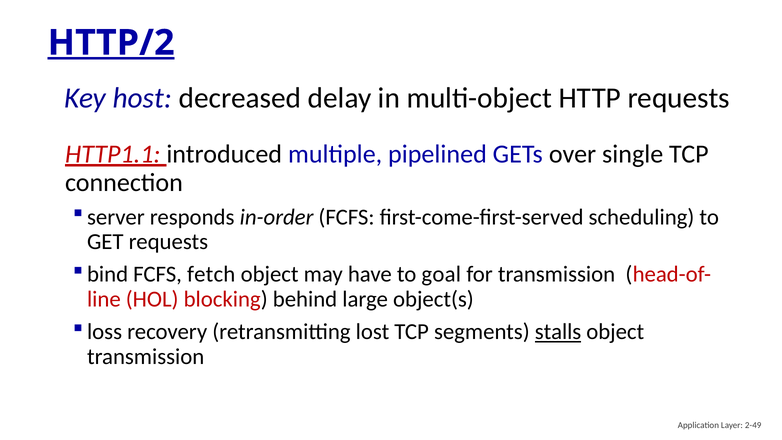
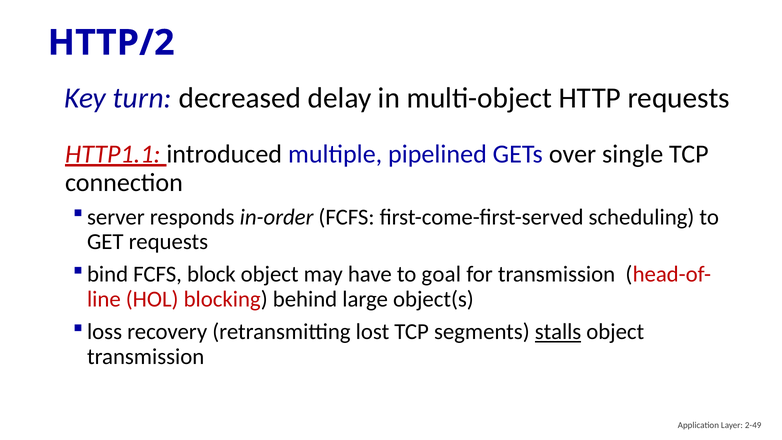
HTTP/2 underline: present -> none (111, 43)
host: host -> turn (142, 98)
fetch: fetch -> block (211, 274)
